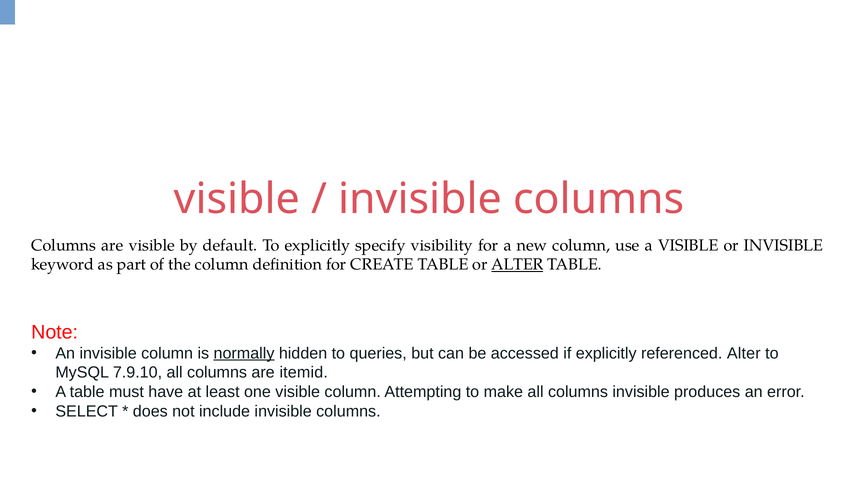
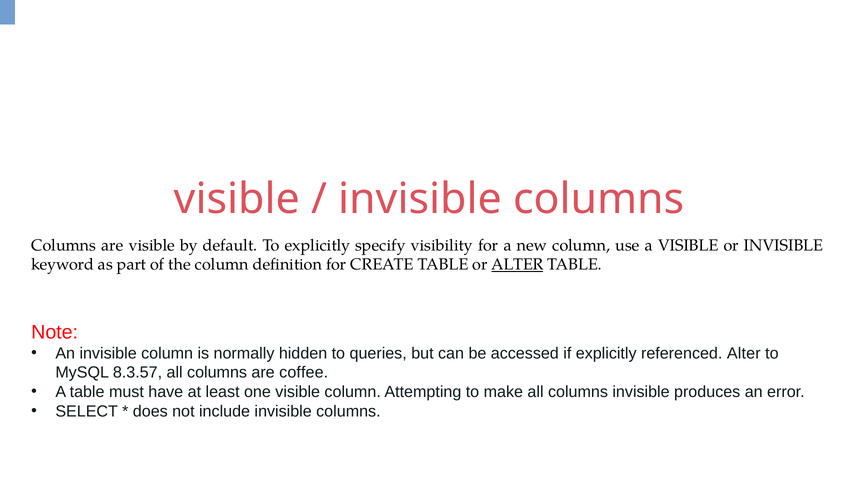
normally underline: present -> none (244, 353)
7.9.10: 7.9.10 -> 8.3.57 (137, 373)
itemid: itemid -> coffee (304, 373)
